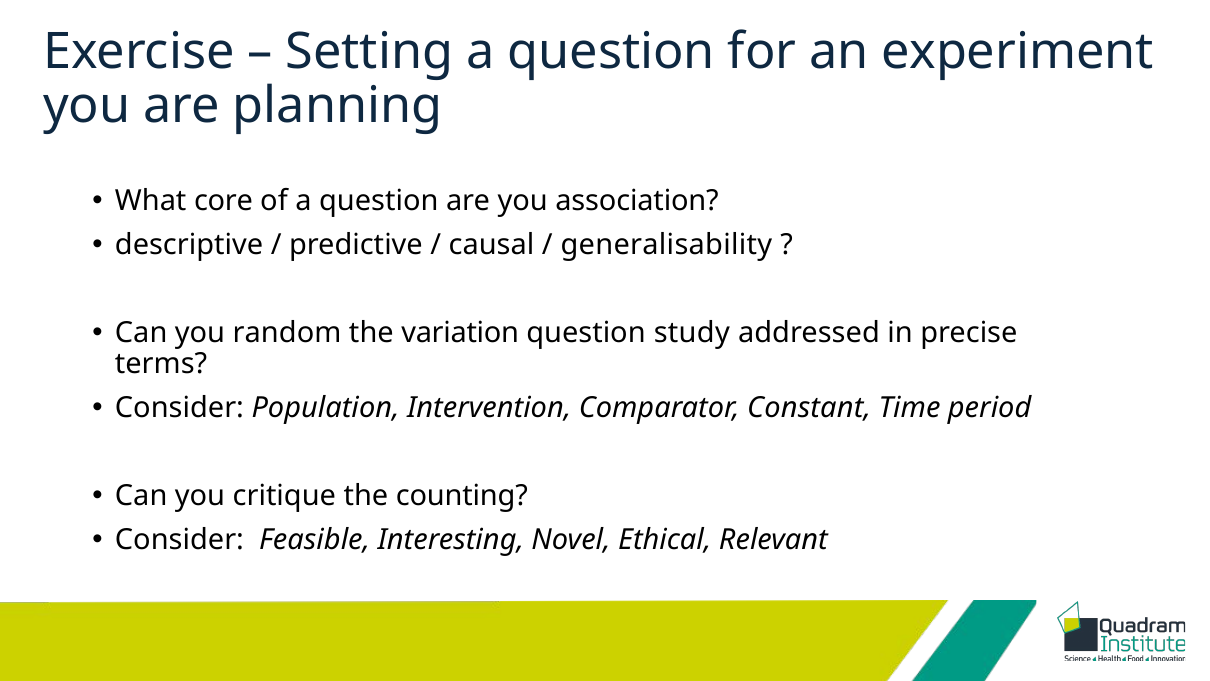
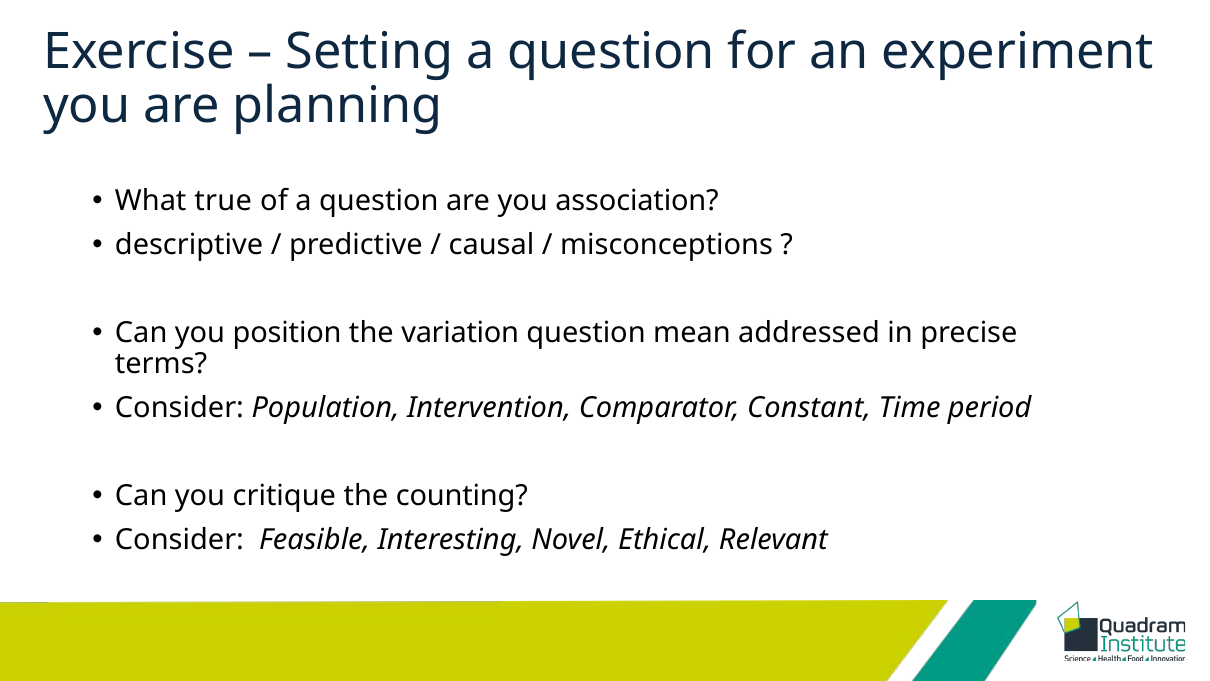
core: core -> true (223, 201)
generalisability: generalisability -> misconceptions (667, 245)
random: random -> position (287, 333)
study: study -> mean (692, 333)
